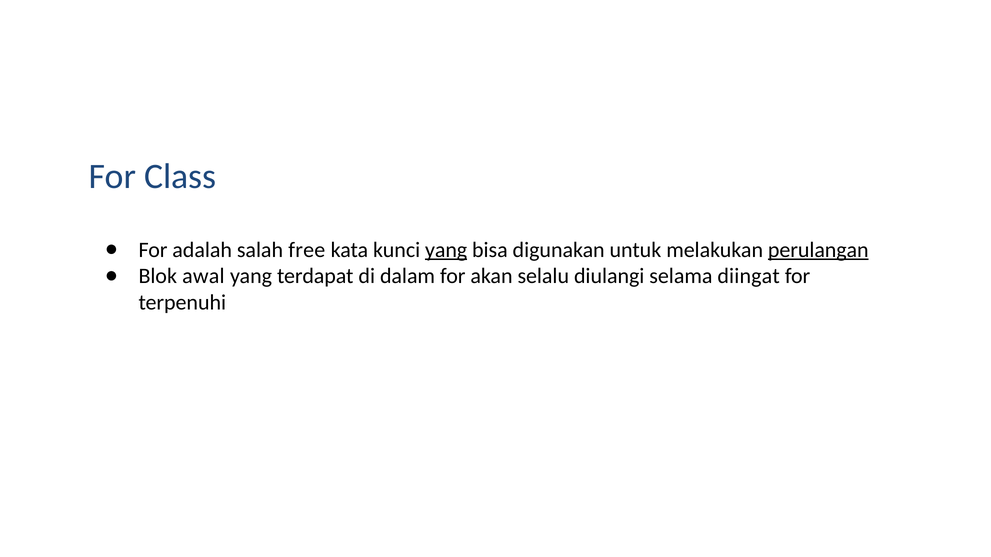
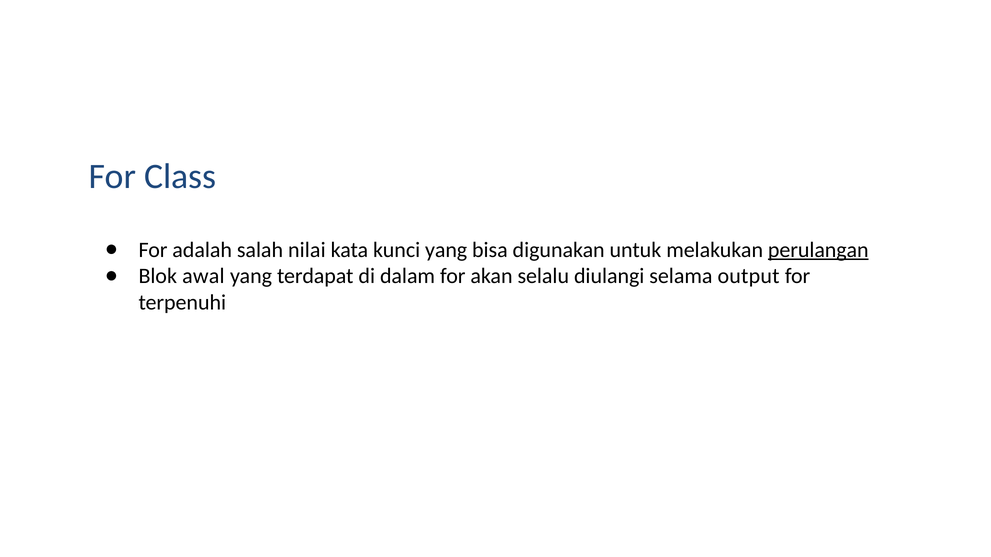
free: free -> nilai (307, 250)
yang underline: present -> none (446, 250)
diingat: diingat -> output (749, 276)
